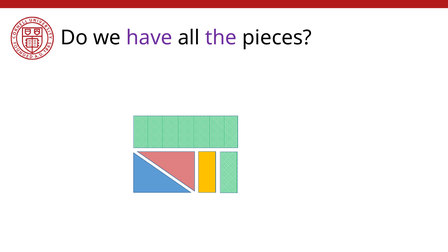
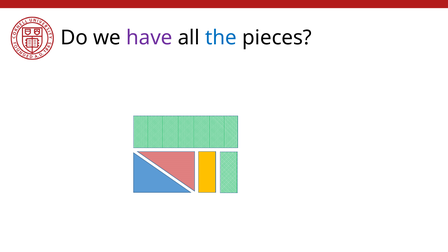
the colour: purple -> blue (221, 38)
